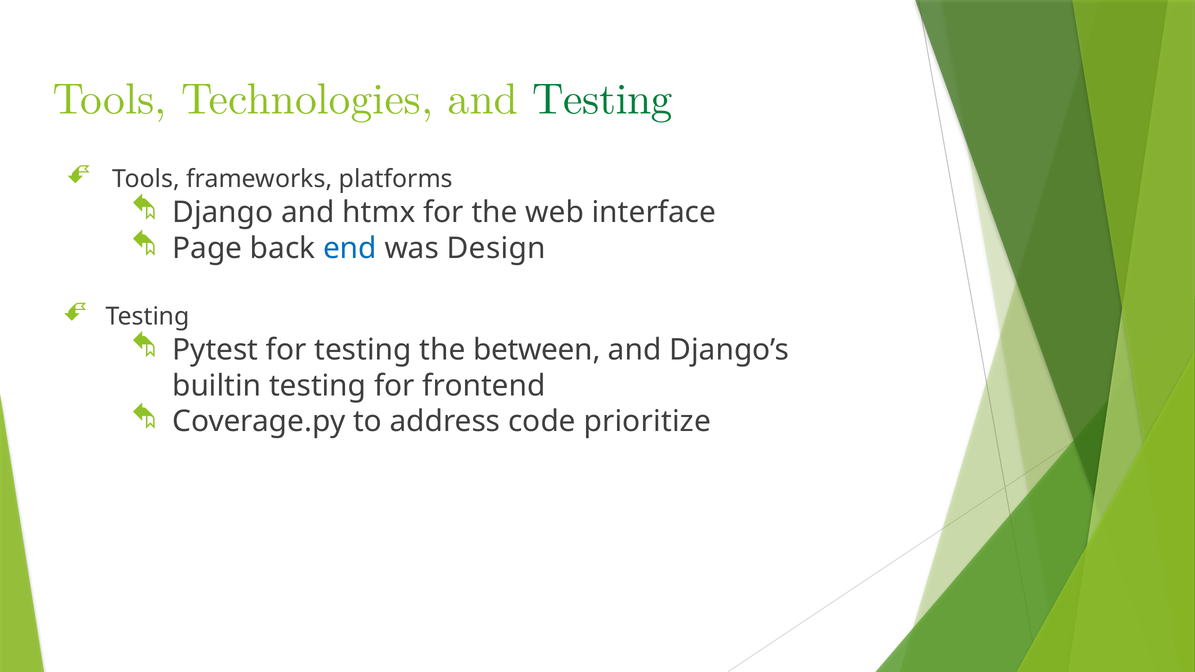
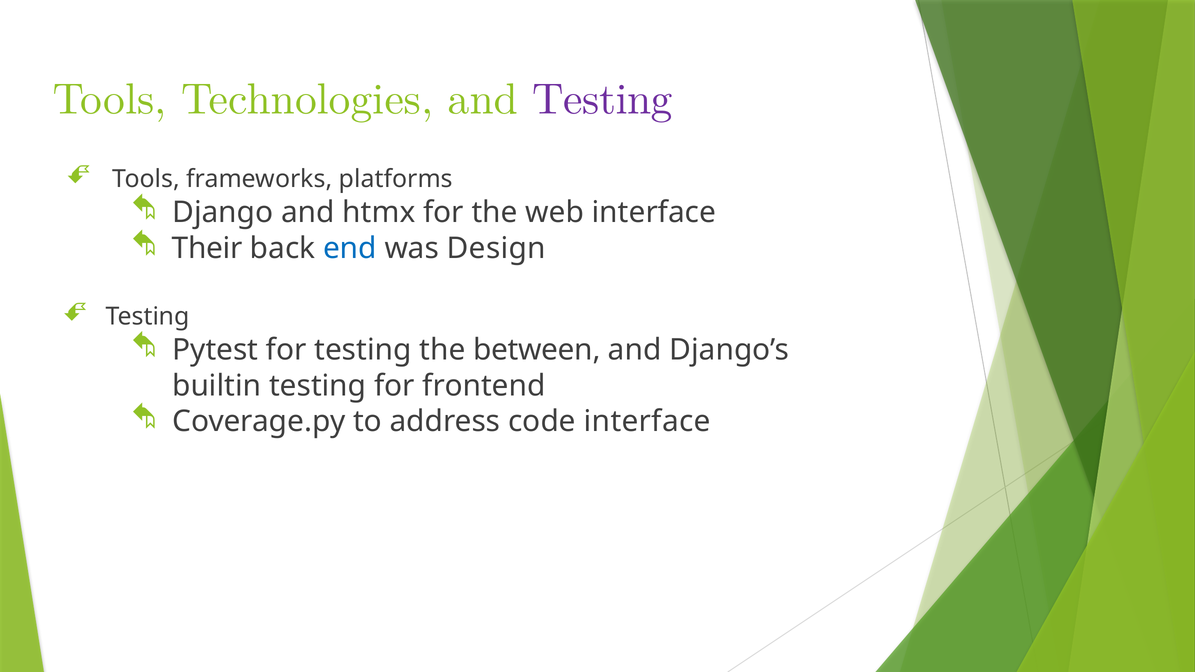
Testing colour: green -> purple (603, 99)
Page: Page -> Their (207, 248)
code prioritize: prioritize -> interface (647, 422)
